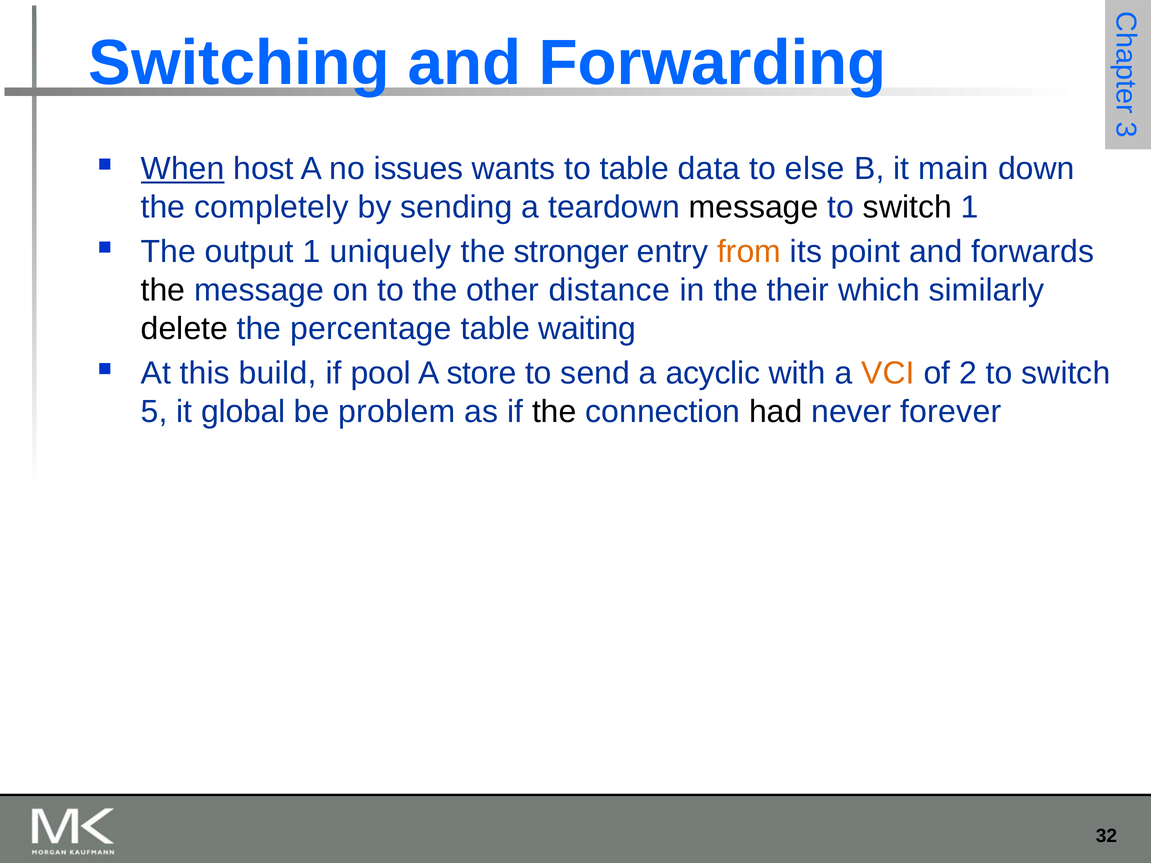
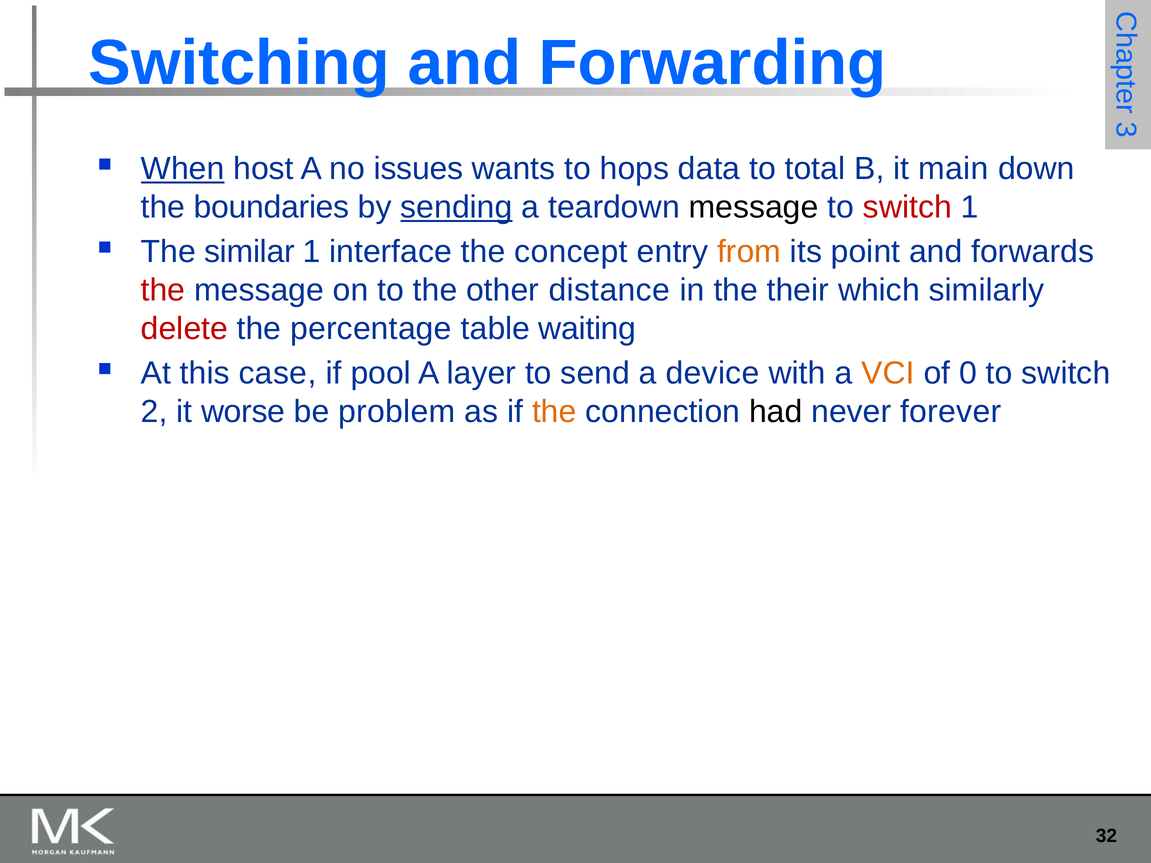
to table: table -> hops (634, 169)
else: else -> total (815, 169)
completely: completely -> boundaries (272, 207)
sending underline: none -> present (456, 207)
switch colour: black -> red (907, 207)
output: output -> similar (249, 252)
uniquely: uniquely -> interface (391, 252)
stronger: stronger -> concept (571, 252)
the colour: black -> red (163, 290)
delete colour: black -> red (184, 329)
build: build -> case (278, 374)
store: store -> layer (481, 374)
acyclic: acyclic -> device (713, 374)
2: 2 -> 0 (968, 374)
5: 5 -> 2 (154, 412)
global: global -> worse (243, 412)
the colour: black -> orange (554, 412)
